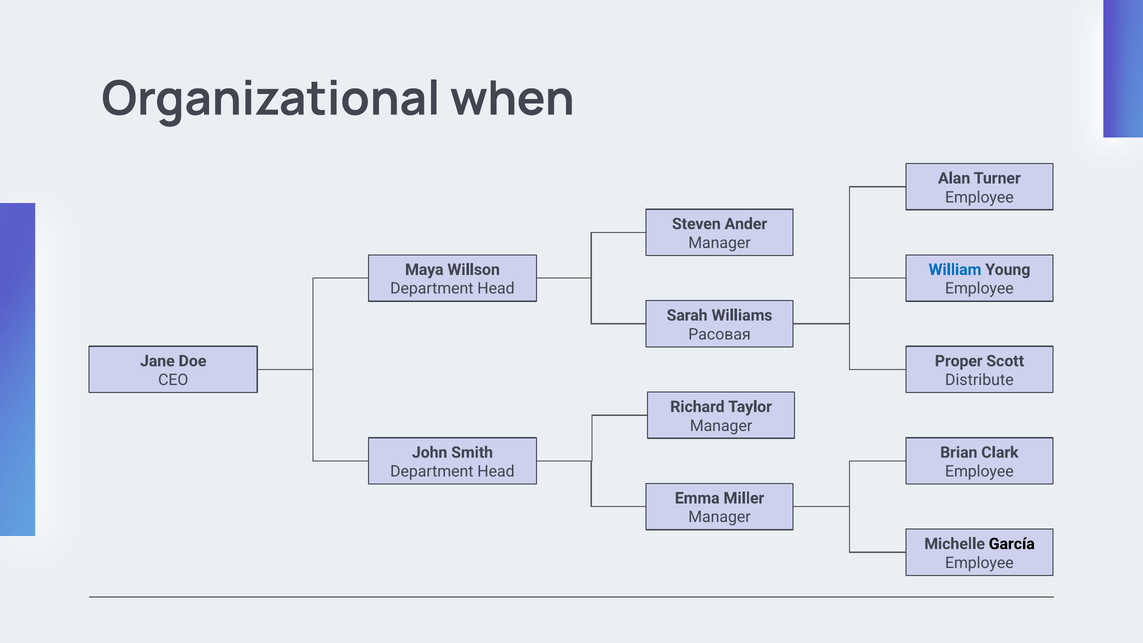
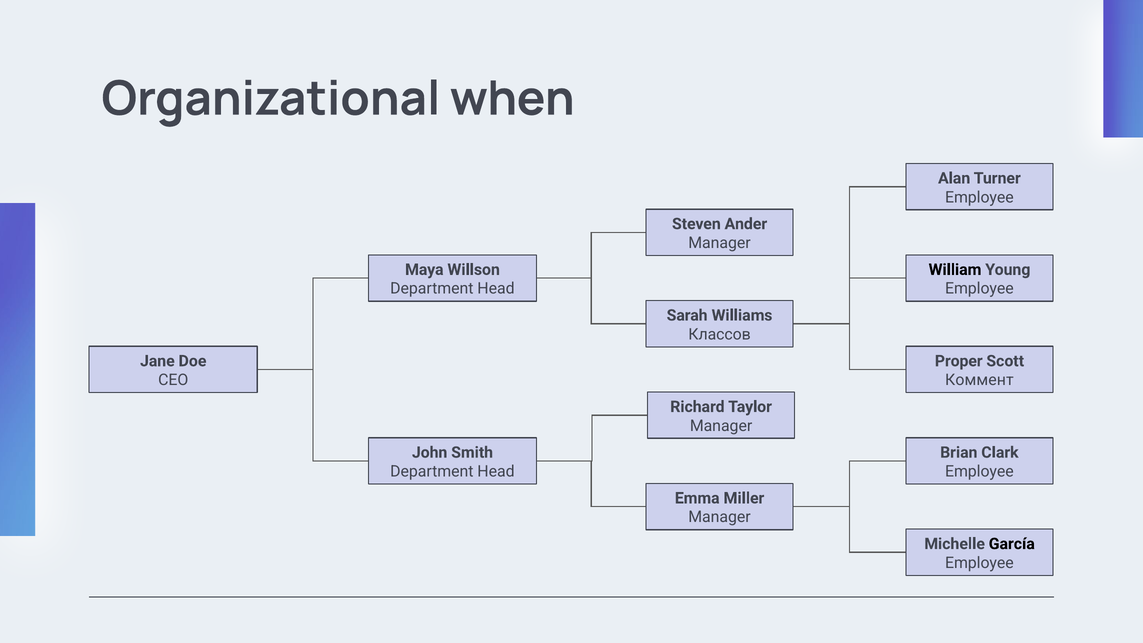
William colour: blue -> black (955, 270)
Расовая: Расовая -> Классов (720, 334)
Distribute: Distribute -> Коммент (979, 380)
